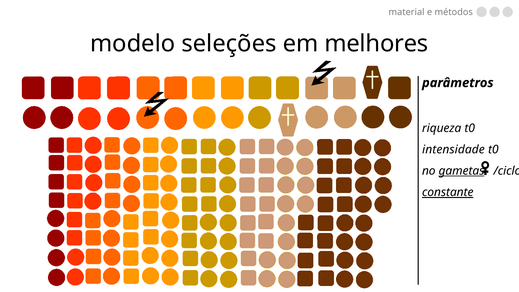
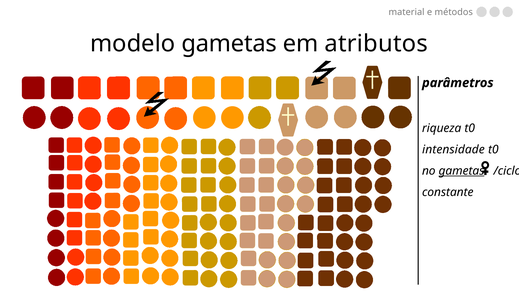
modelo seleções: seleções -> gametas (229, 44)
melhores: melhores -> atributos (376, 44)
constante underline: present -> none (448, 192)
